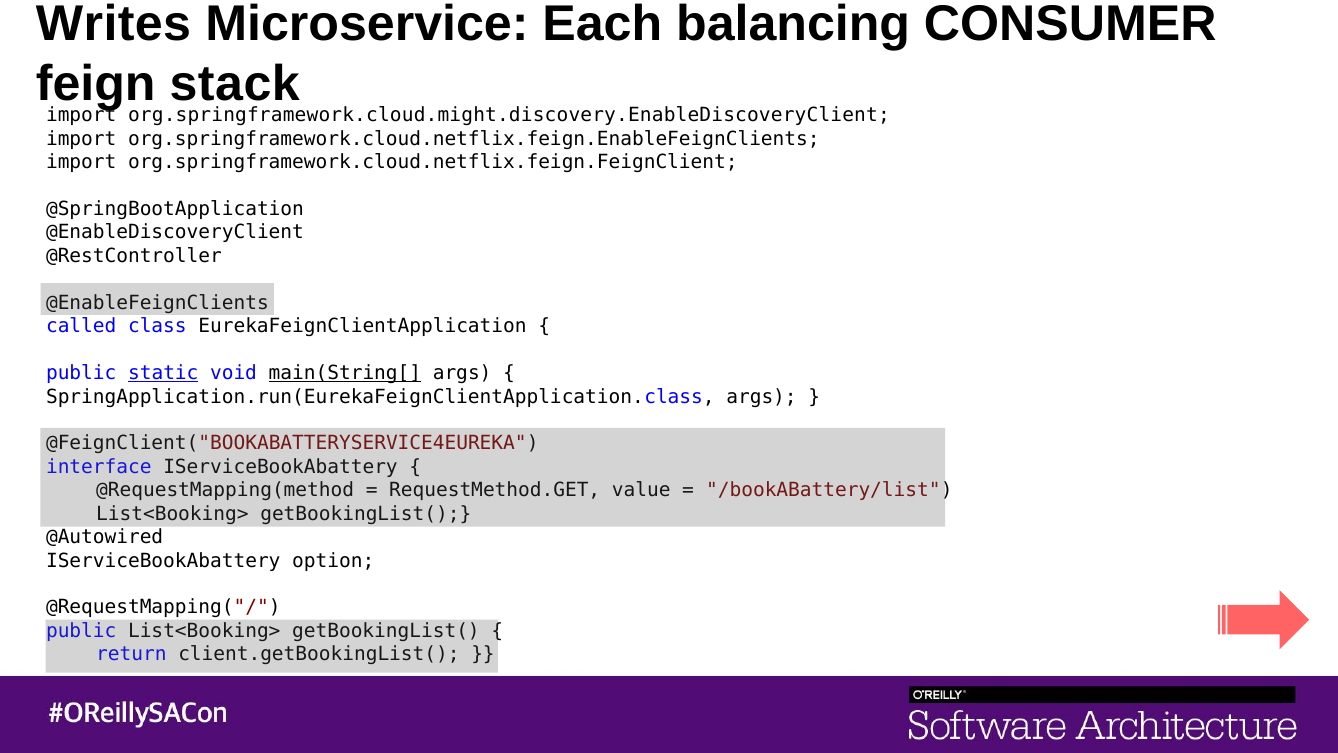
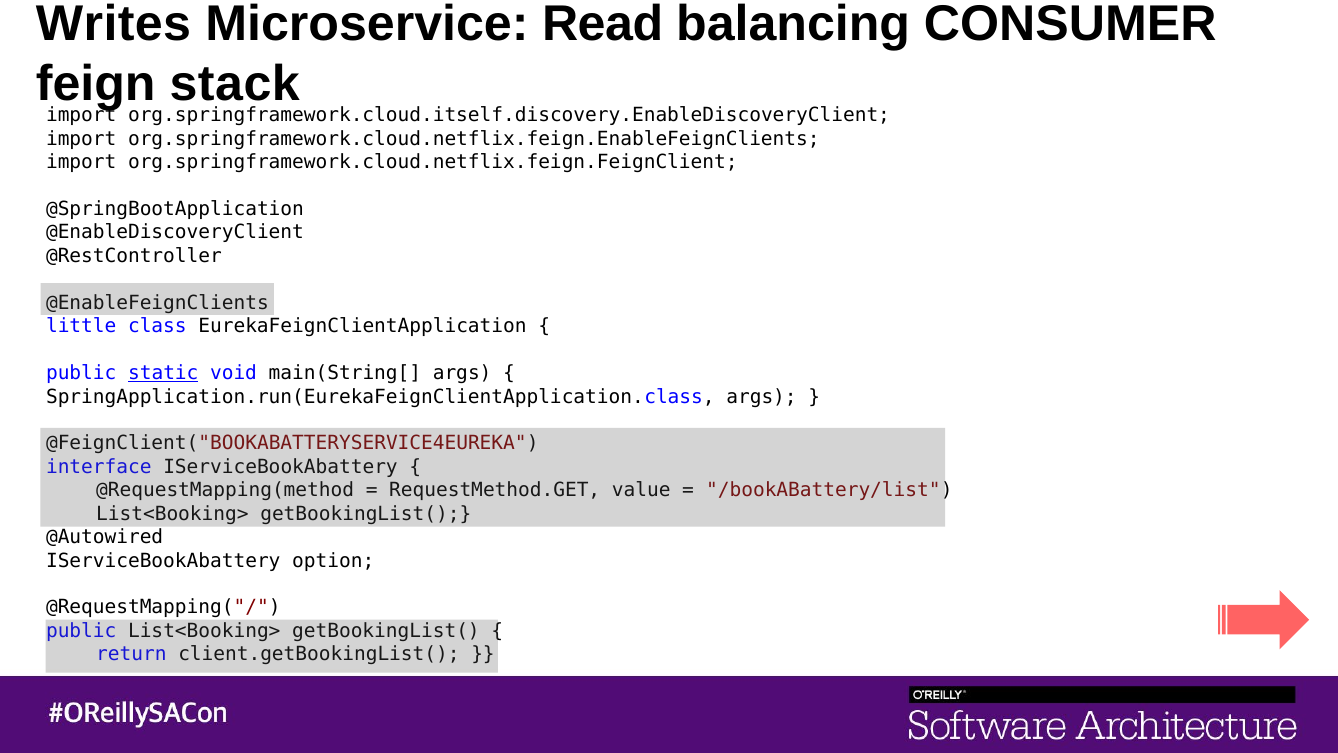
Each: Each -> Read (603, 24)
org.springframework.cloud.might.discovery.EnableDiscoveryClient: org.springframework.cloud.might.discovery.EnableDiscoveryClient -> org.springframework.cloud.itself.discovery.EnableDiscoveryClient (509, 115)
called: called -> little (81, 326)
main(String[ underline: present -> none (345, 373)
